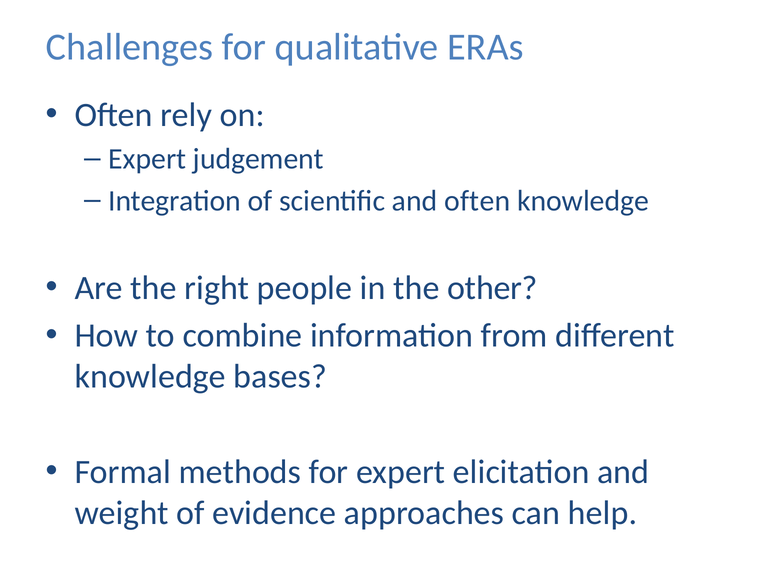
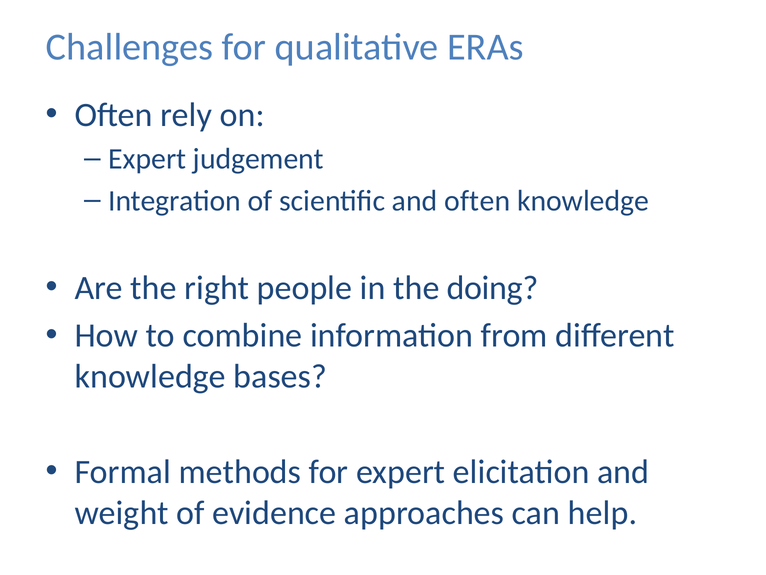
other: other -> doing (493, 288)
